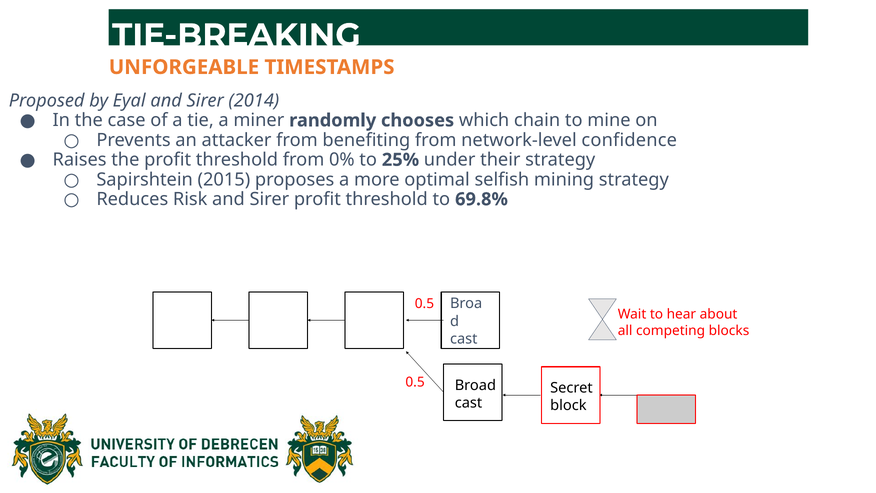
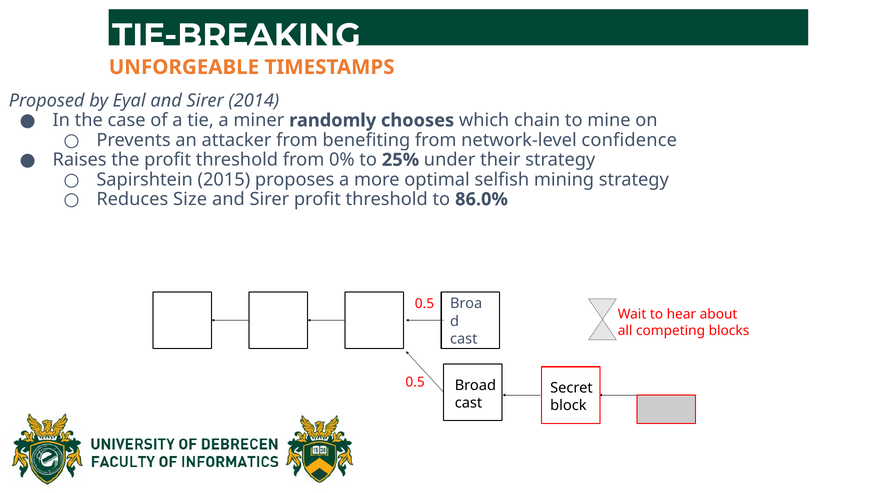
Risk: Risk -> Size (190, 199)
69.8%: 69.8% -> 86.0% (482, 199)
